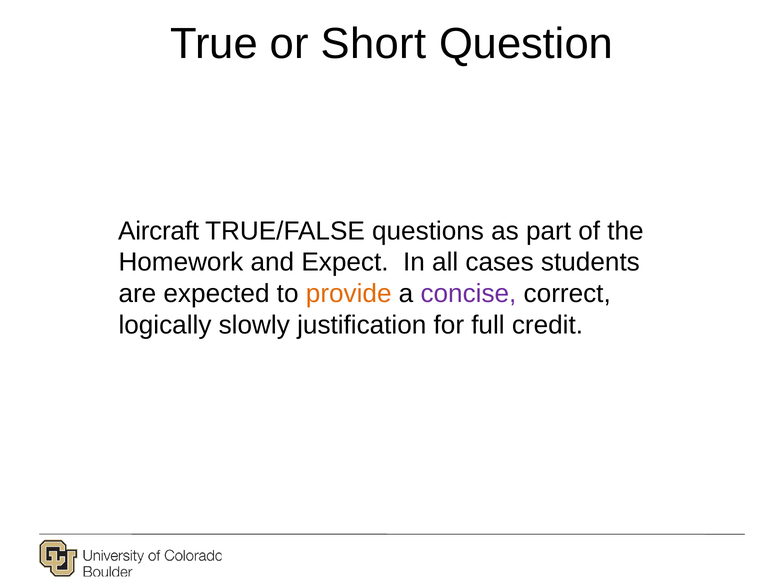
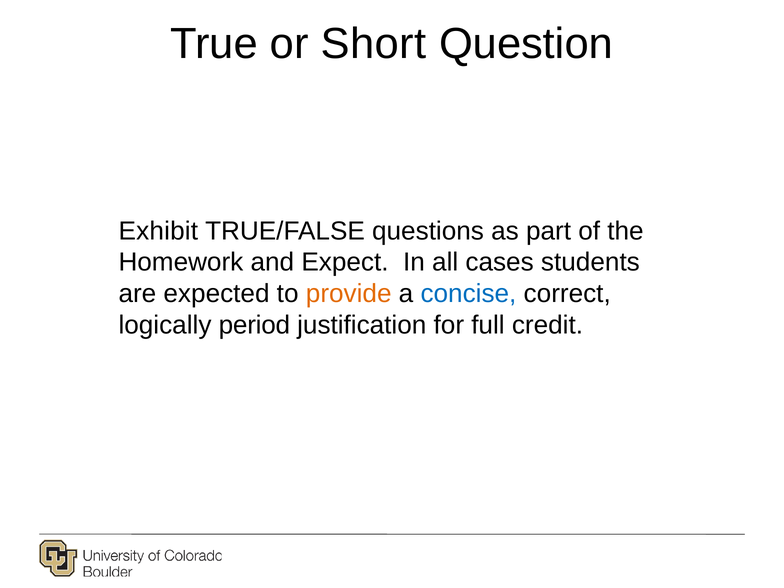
Aircraft: Aircraft -> Exhibit (158, 231)
concise colour: purple -> blue (468, 294)
slowly: slowly -> period (254, 325)
